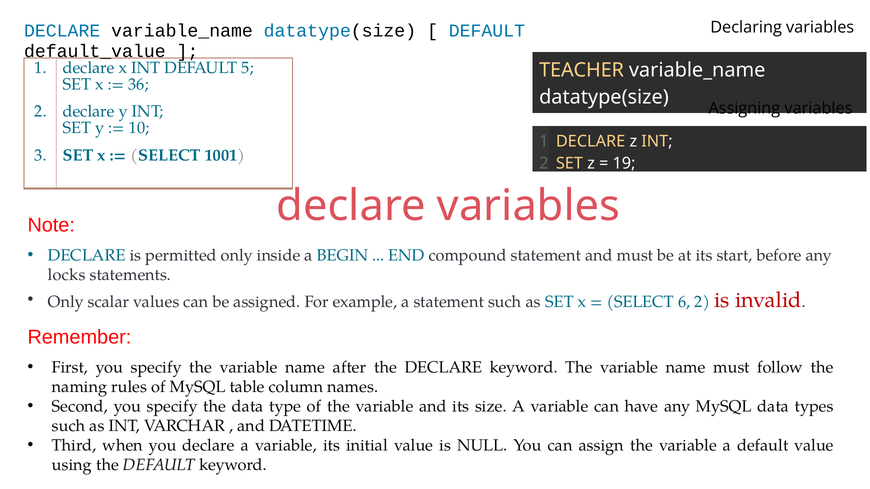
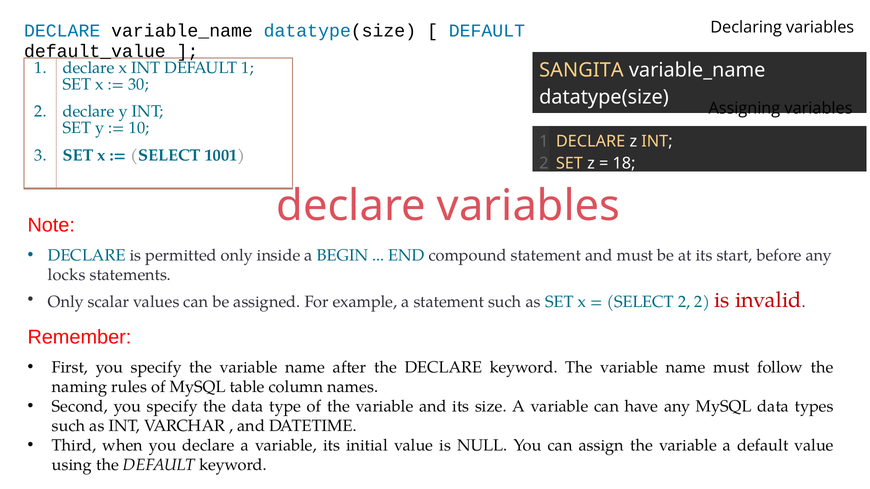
DEFAULT 5: 5 -> 1 (248, 68)
TEACHER: TEACHER -> SANGITA (581, 70)
36: 36 -> 30 (138, 84)
19: 19 -> 18 (624, 164)
SELECT 6: 6 -> 2 (684, 302)
